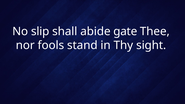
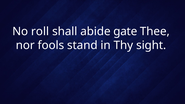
slip: slip -> roll (40, 31)
